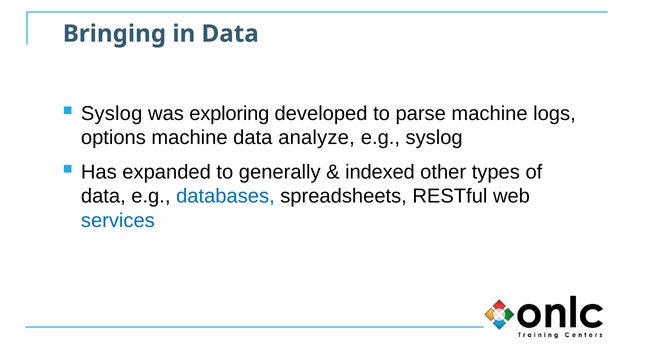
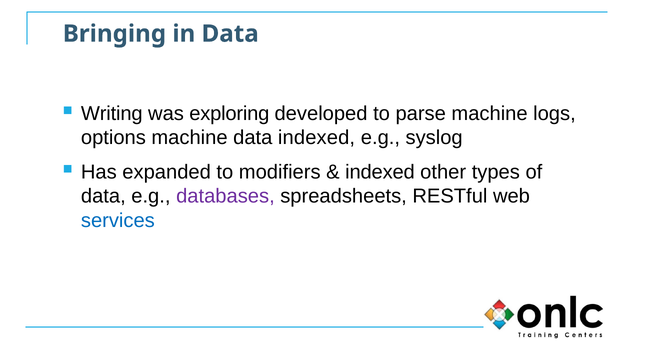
Syslog: Syslog -> Writing (112, 114)
data analyze: analyze -> indexed (317, 138)
generally: generally -> modifiers (280, 172)
databases colour: blue -> purple (225, 196)
